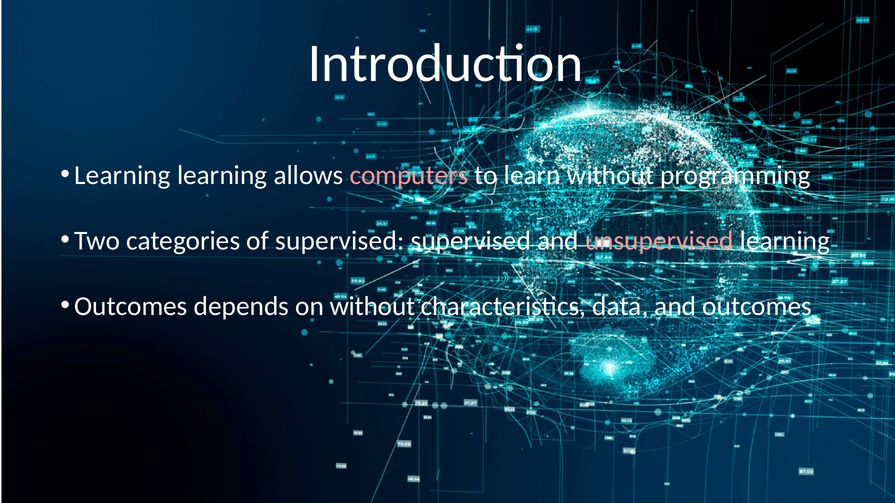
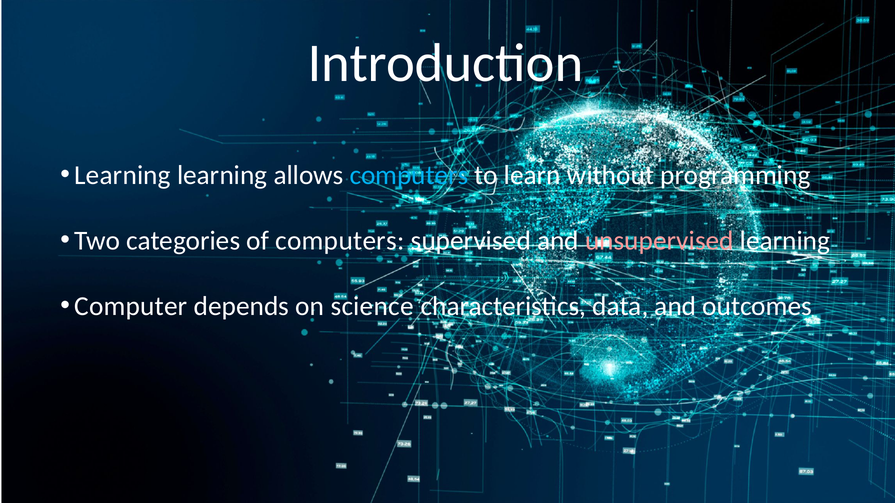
computers colour: pink -> light blue (409, 175)
of supervised: supervised -> computers (340, 241)
Outcomes: Outcomes -> Computer (131, 306)
on without: without -> science (372, 306)
